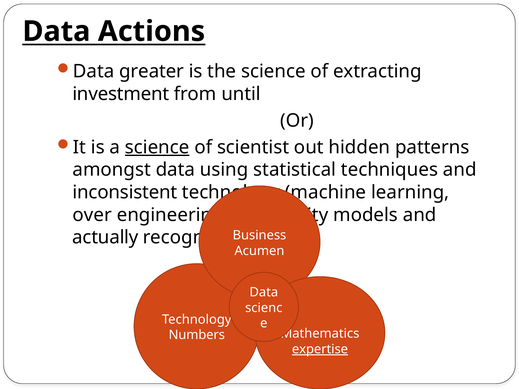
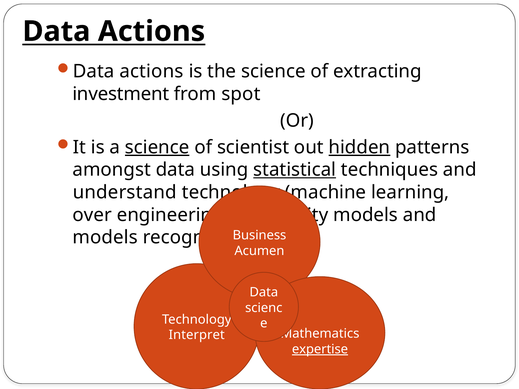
greater: greater -> actions (151, 71)
until: until -> spot (241, 94)
hidden underline: none -> present (359, 147)
statistical underline: none -> present (295, 170)
inconsistent: inconsistent -> understand (125, 192)
actually: actually -> models (105, 238)
Numbers: Numbers -> Interpret (197, 335)
